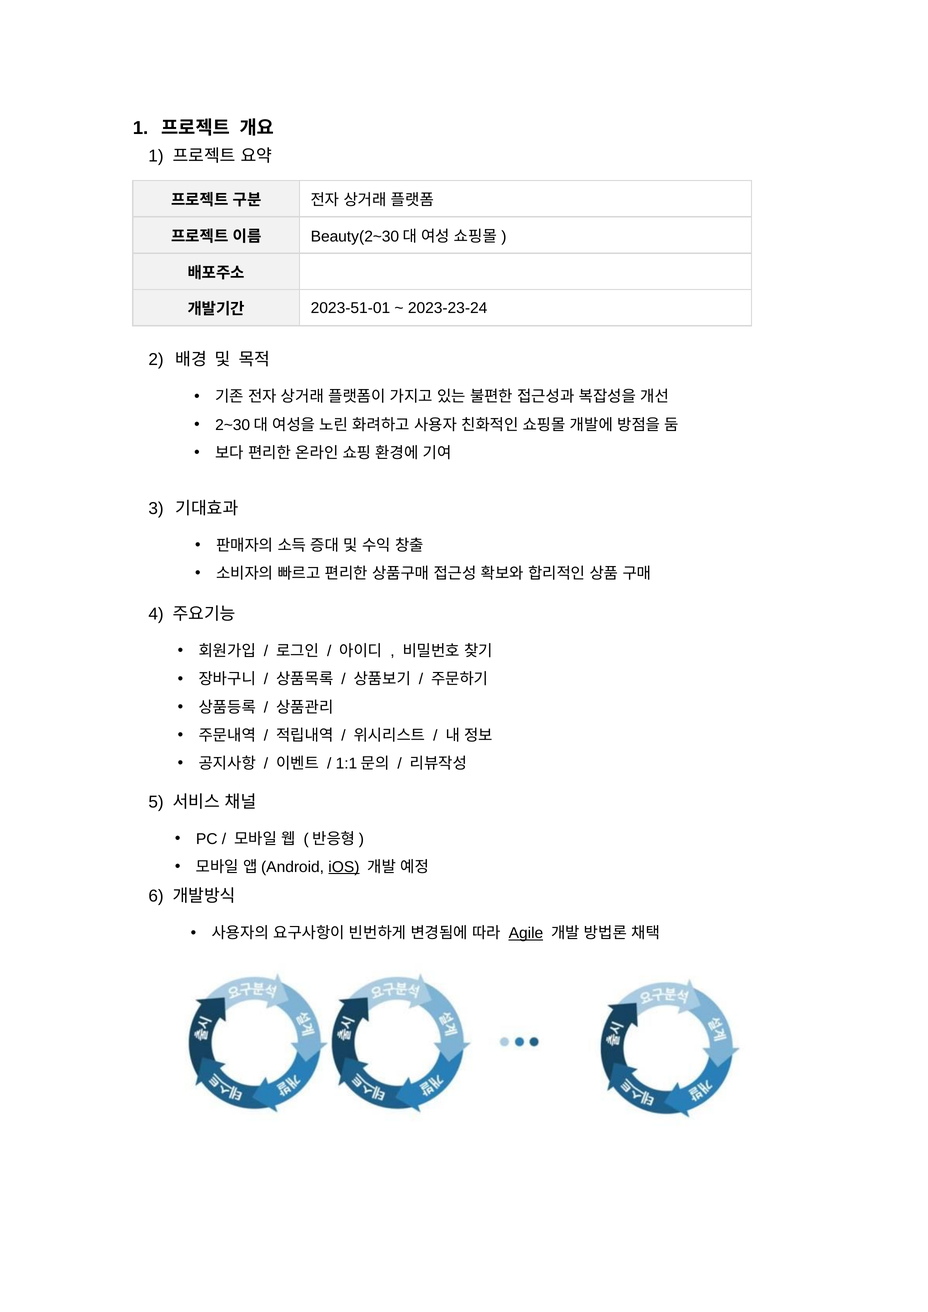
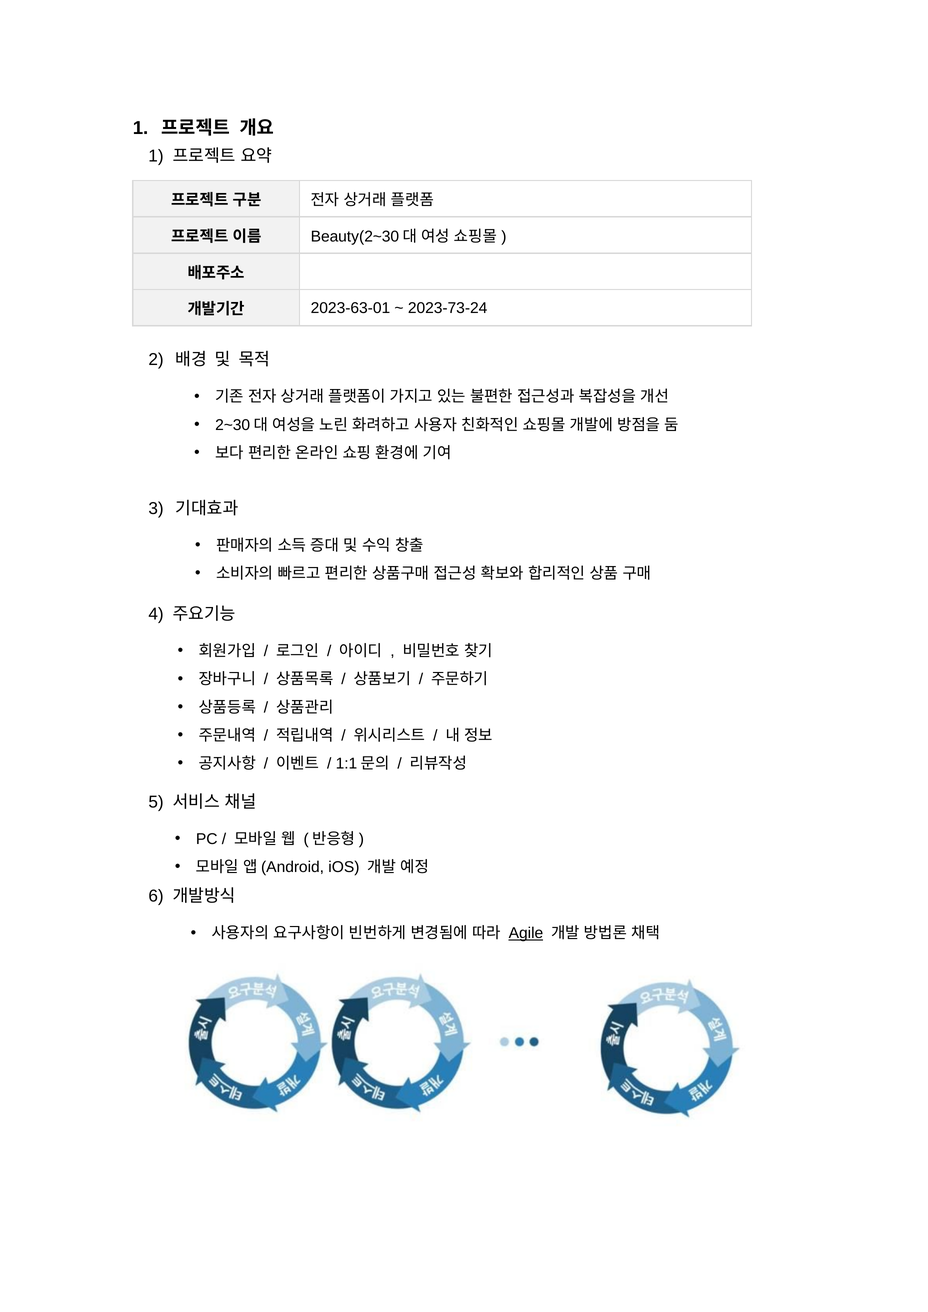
2023-51-01: 2023-51-01 -> 2023-63-01 (350, 308)
2023-23-24: 2023-23-24 -> 2023-73-24 (448, 308)
iOS underline: present -> none (344, 867)
